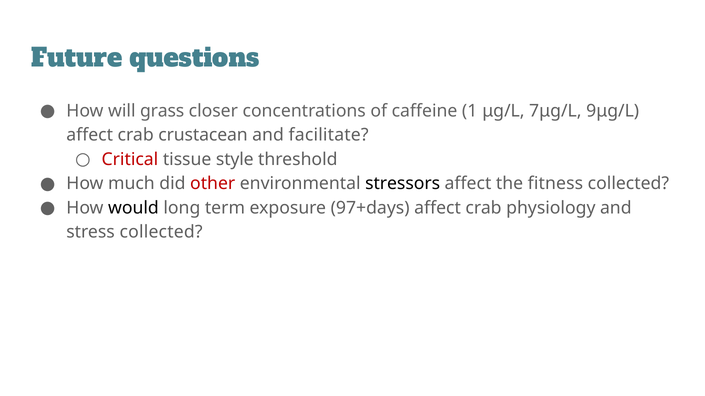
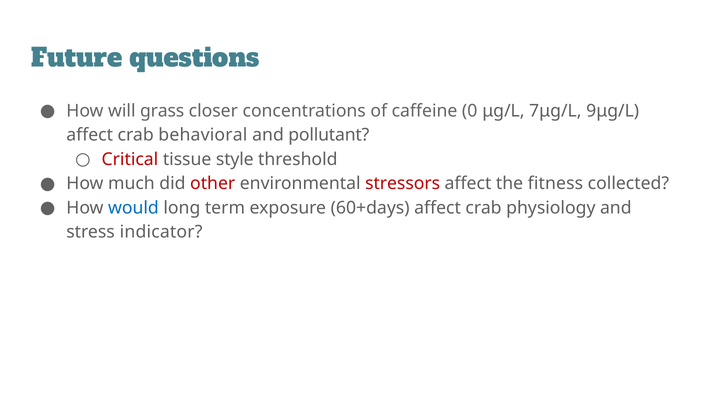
1: 1 -> 0 (470, 111)
crustacean: crustacean -> behavioral (203, 135)
facilitate: facilitate -> pollutant (329, 135)
stressors colour: black -> red (403, 184)
would colour: black -> blue (133, 208)
97+days: 97+days -> 60+days (370, 208)
stress collected: collected -> indicator (161, 232)
